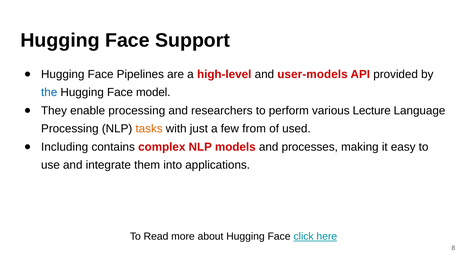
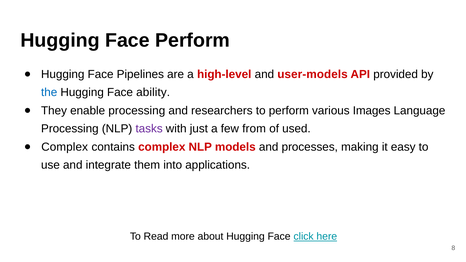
Face Support: Support -> Perform (193, 40)
model: model -> ability (153, 93)
Lecture: Lecture -> Images (372, 111)
tasks colour: orange -> purple (149, 129)
Including: Including -> Complex (65, 147)
